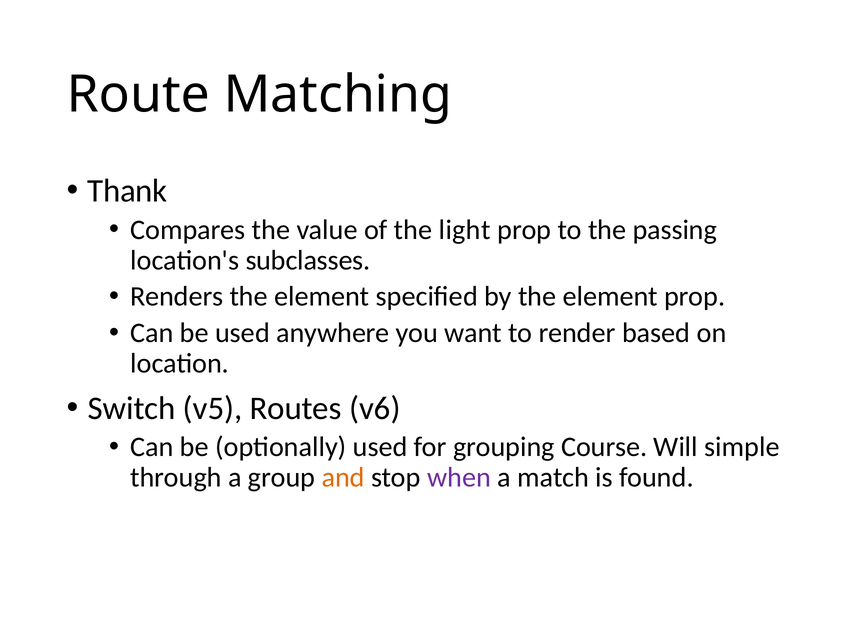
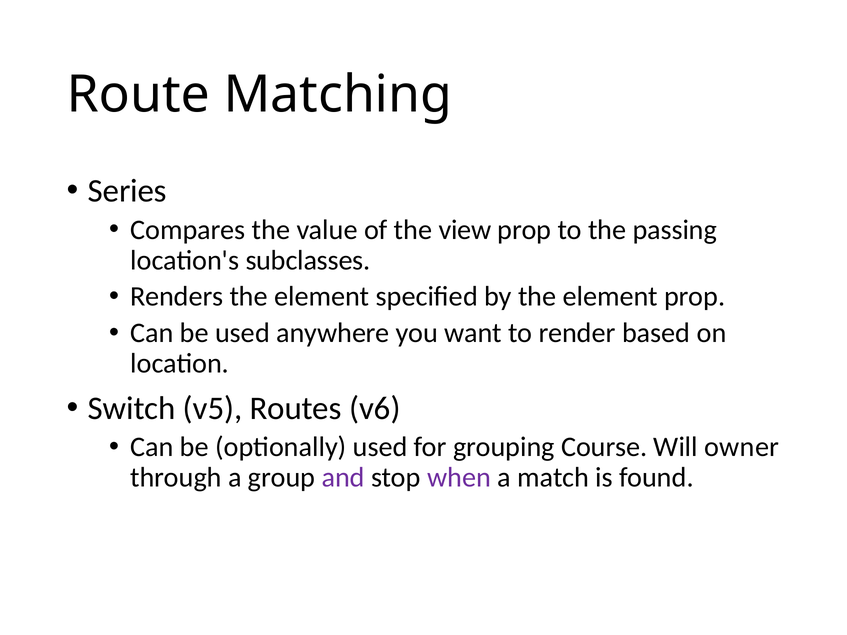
Thank: Thank -> Series (127, 191)
light: light -> view (465, 230)
simple: simple -> owner (742, 447)
and colour: orange -> purple (343, 478)
